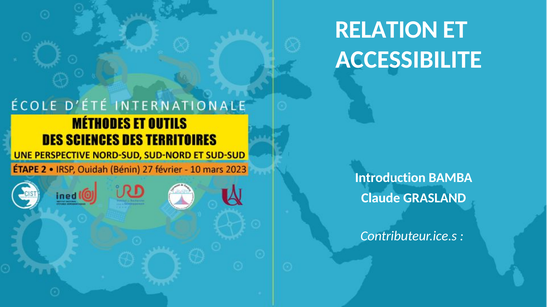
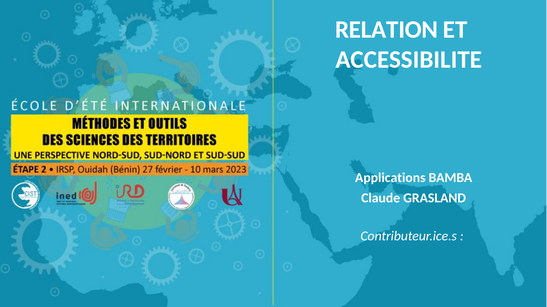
Introduction: Introduction -> Applications (390, 178)
